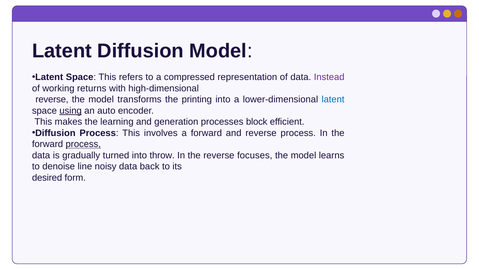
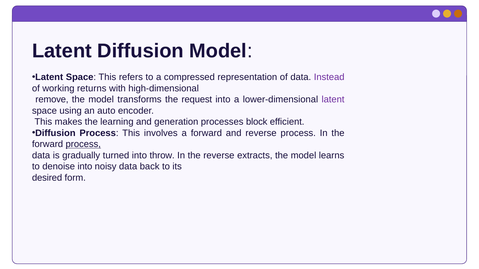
reverse: reverse -> remove (52, 100)
printing: printing -> request (197, 100)
latent colour: blue -> purple (333, 100)
using underline: present -> none (71, 111)
focuses: focuses -> extracts (255, 156)
denoise line: line -> into (85, 167)
